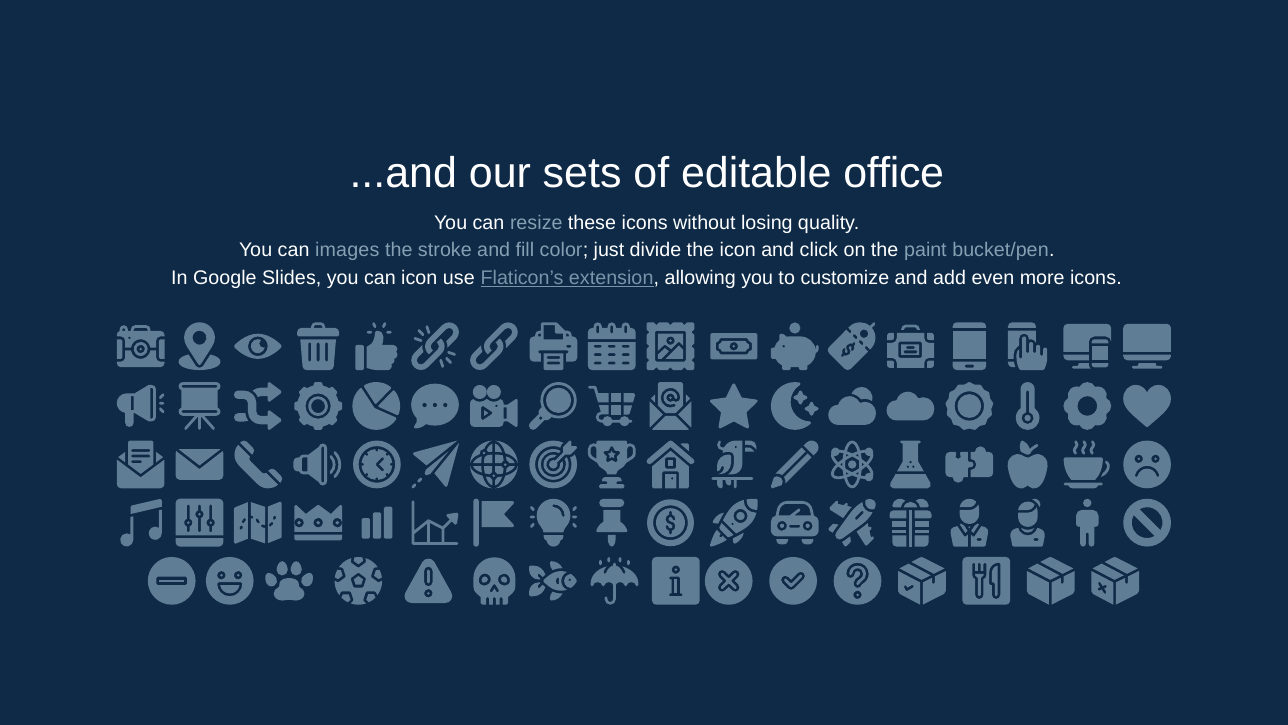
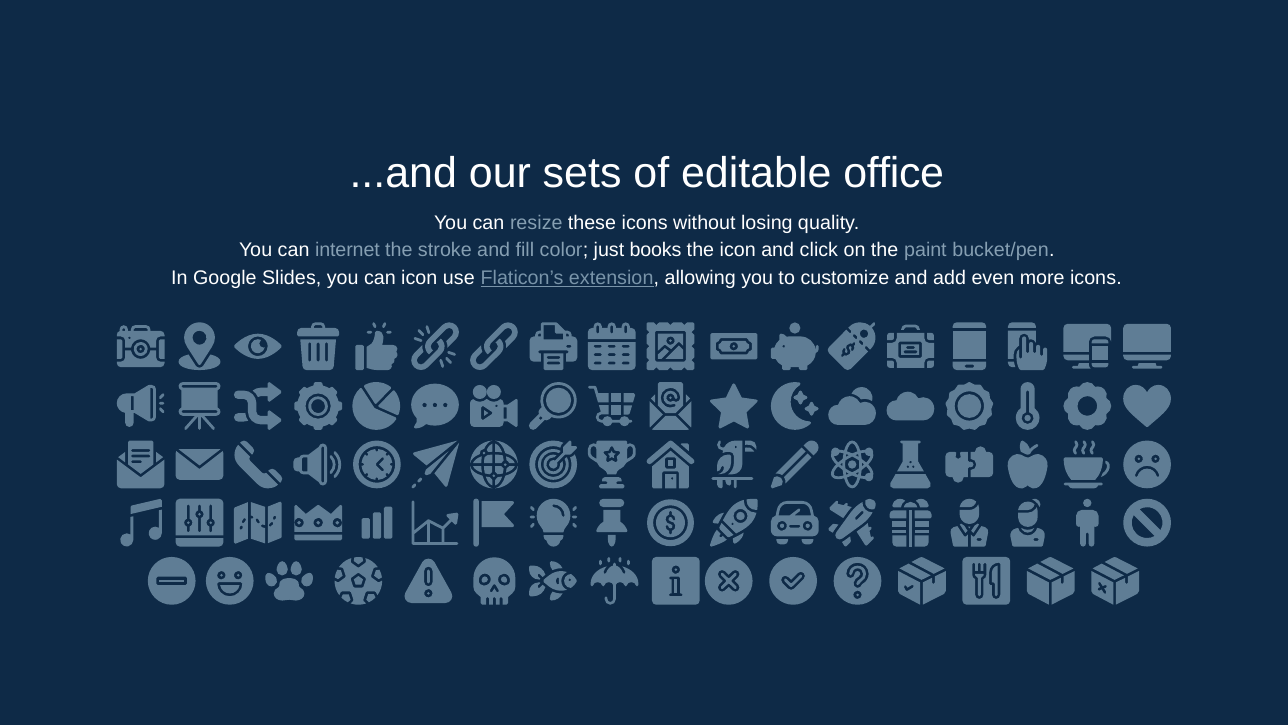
images: images -> internet (347, 250)
divide: divide -> books (656, 250)
